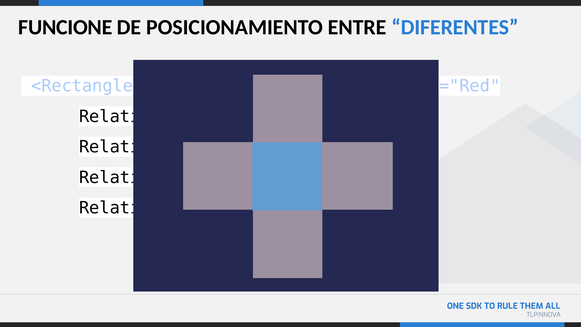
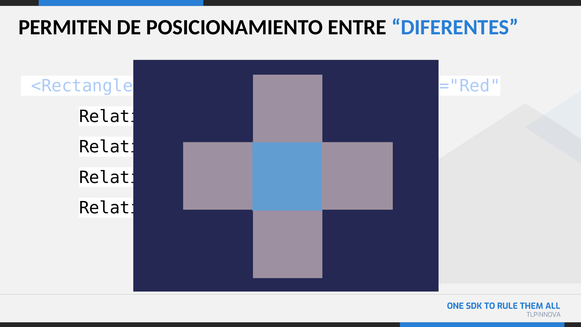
FUNCIONE: FUNCIONE -> PERMITEN (65, 27)
